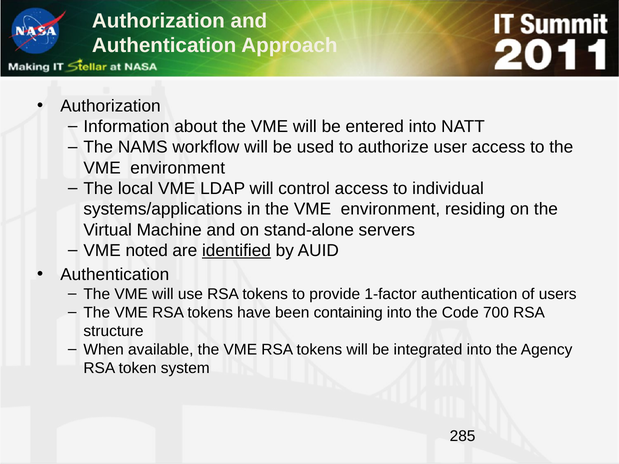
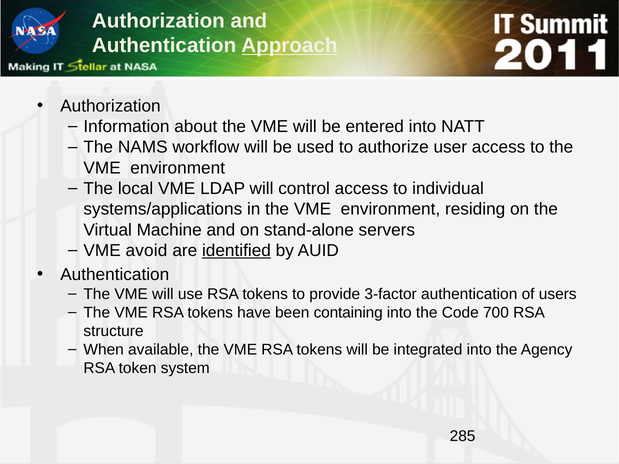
Approach underline: none -> present (289, 46)
noted: noted -> avoid (147, 251)
1-factor: 1-factor -> 3-factor (391, 294)
